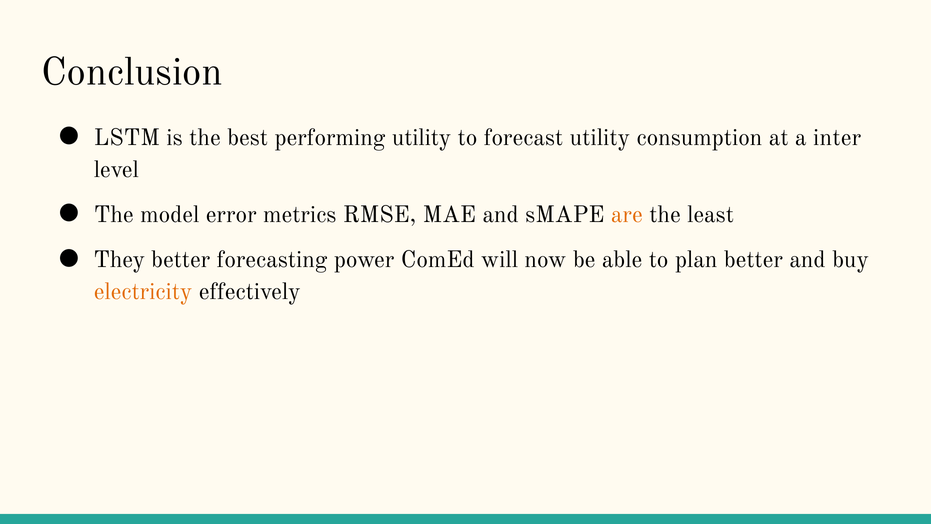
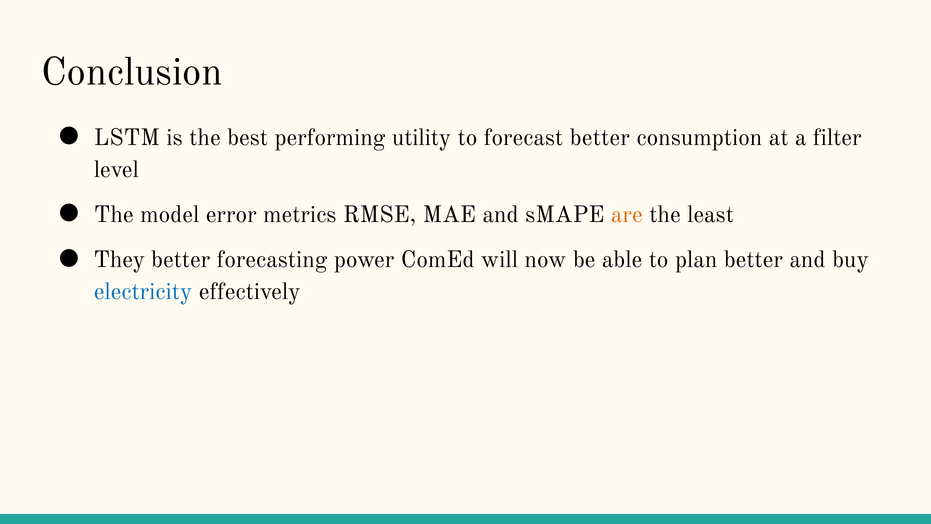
forecast utility: utility -> better (600, 137)
inter: inter -> filter (837, 137)
electricity colour: orange -> blue (143, 292)
